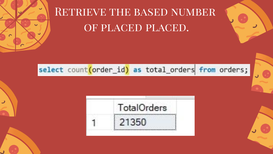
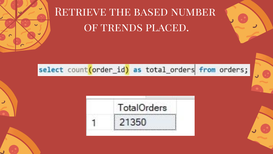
of placed: placed -> trends (122, 28)
